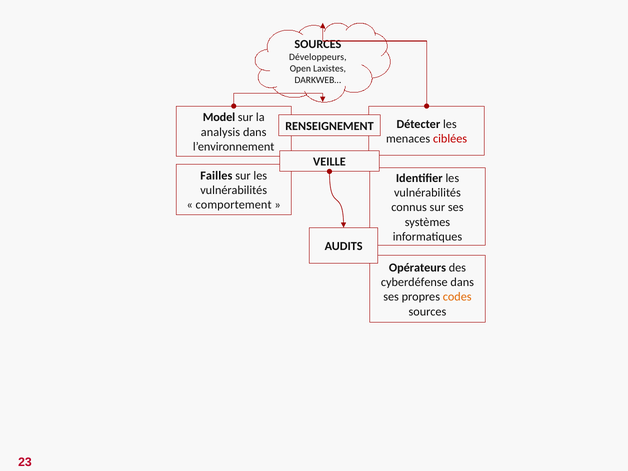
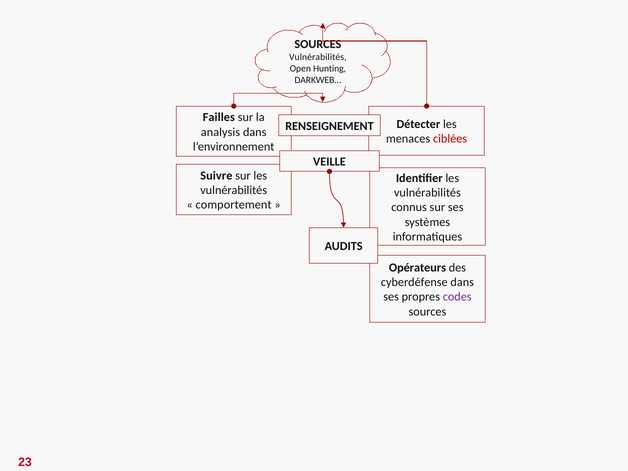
Développeurs: Développeurs -> Vulnérabilités (318, 57)
Laxistes: Laxistes -> Hunting (330, 69)
Model: Model -> Failles (219, 117)
Failles: Failles -> Suivre (216, 176)
codes colour: orange -> purple (457, 297)
